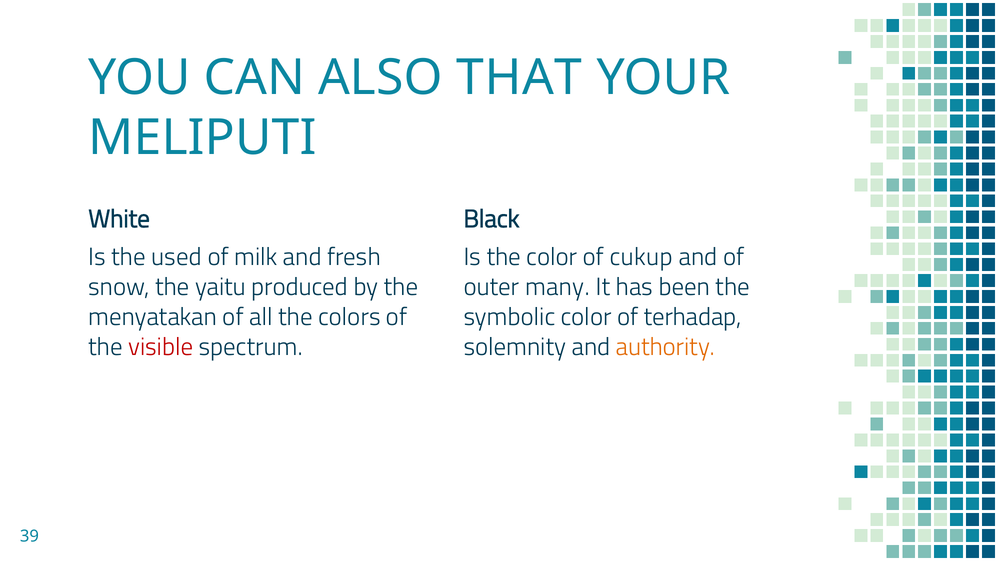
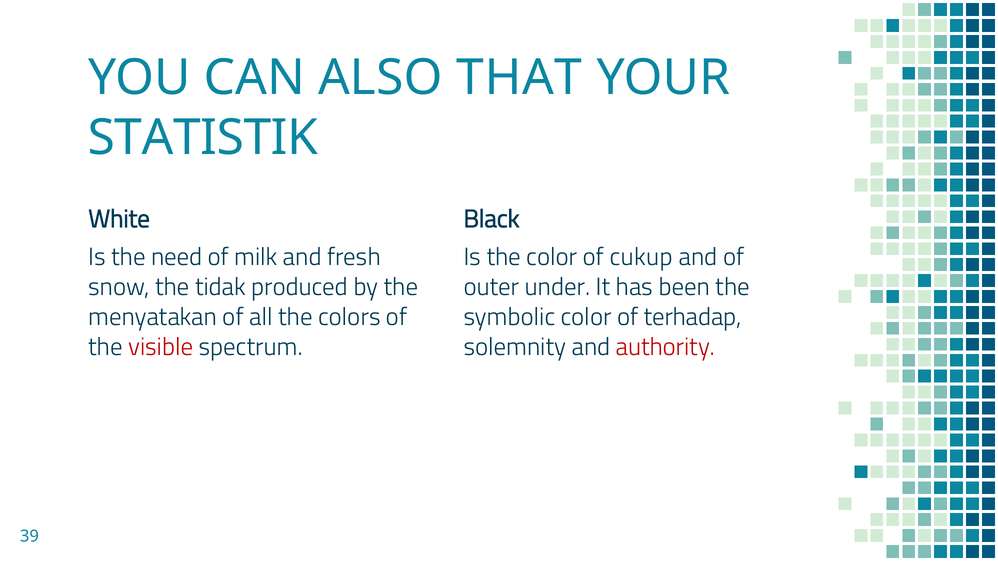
MELIPUTI: MELIPUTI -> STATISTIK (203, 138)
used: used -> need (177, 257)
yaitu: yaitu -> tidak (221, 287)
many: many -> under (558, 287)
authority colour: orange -> red (665, 347)
